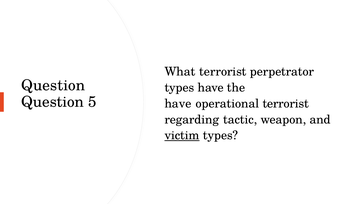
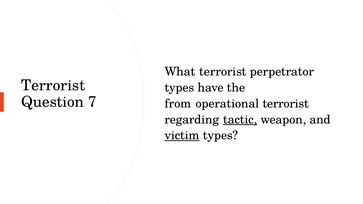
Question: Question -> Terrorist (53, 86)
5: 5 -> 7 (92, 102)
have: have -> from (178, 104)
tactic underline: none -> present (240, 120)
